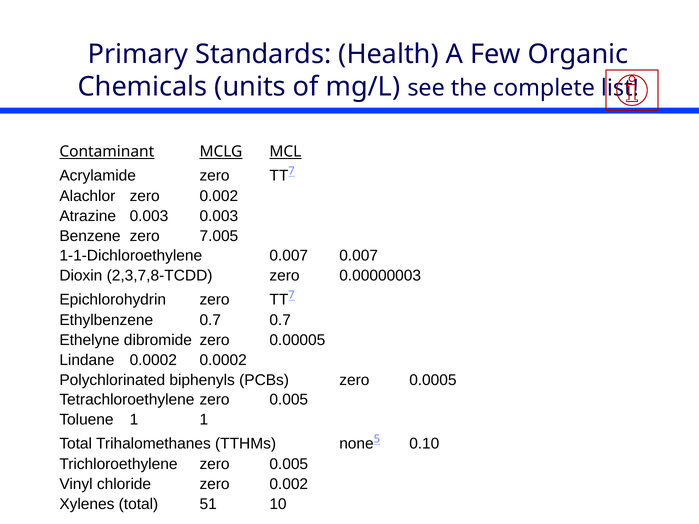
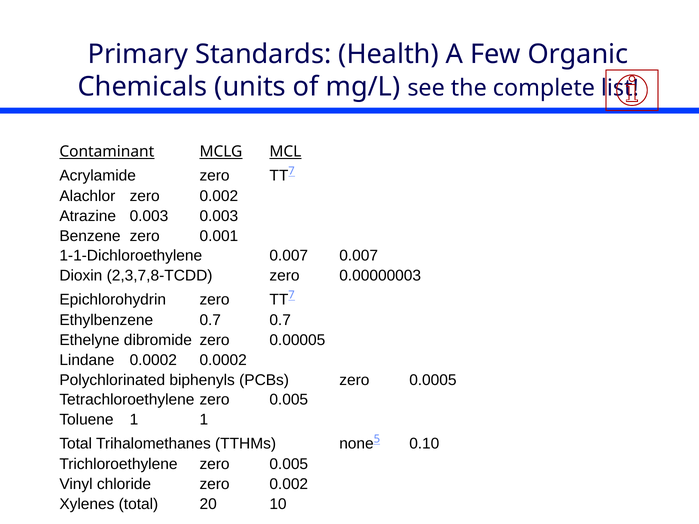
7.005: 7.005 -> 0.001 (219, 236)
51: 51 -> 20 (208, 504)
